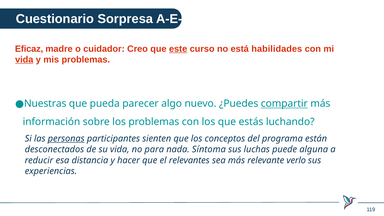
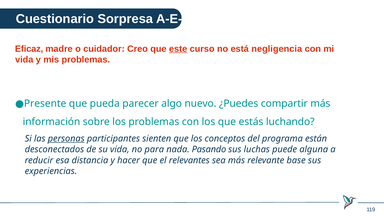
habilidades: habilidades -> negligencia (277, 49)
vida underline: present -> none (24, 60)
Nuestras: Nuestras -> Presente (45, 104)
compartir underline: present -> none (284, 104)
Síntoma: Síntoma -> Pasando (209, 149)
verlo: verlo -> base (296, 160)
